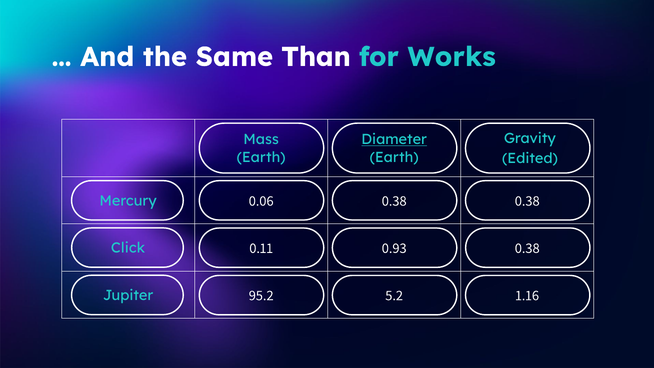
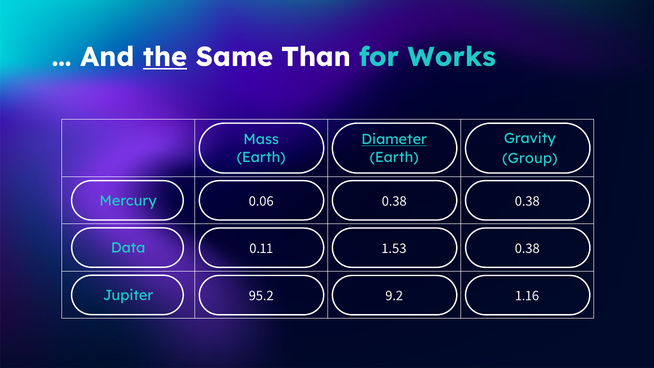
the underline: none -> present (165, 57)
Edited: Edited -> Group (530, 159)
Click: Click -> Data (128, 248)
0.93: 0.93 -> 1.53 (394, 248)
5.2: 5.2 -> 9.2 (394, 295)
